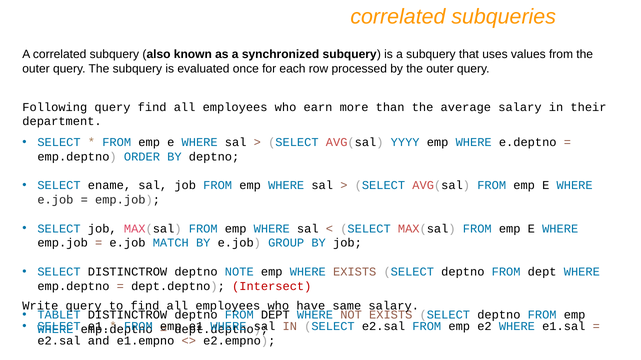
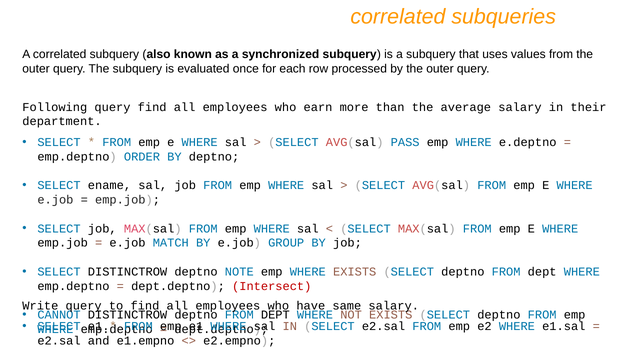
YYYY: YYYY -> PASS (405, 142)
TABLET: TABLET -> CANNOT (59, 316)
